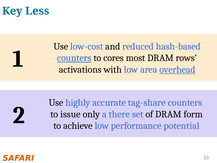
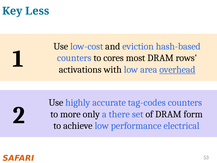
reduced: reduced -> eviction (138, 46)
counters underline: present -> none (74, 58)
tag-share: tag-share -> tag-codes (147, 102)
issue: issue -> more (70, 114)
potential: potential -> electrical (182, 126)
